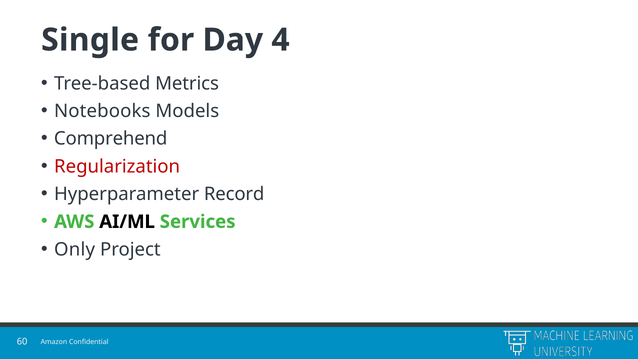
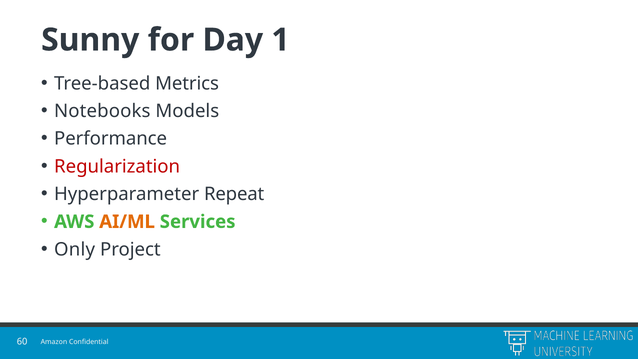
Single: Single -> Sunny (90, 40)
4: 4 -> 1 (280, 40)
Comprehend: Comprehend -> Performance (111, 139)
Record: Record -> Repeat (234, 194)
AI/ML colour: black -> orange (127, 222)
